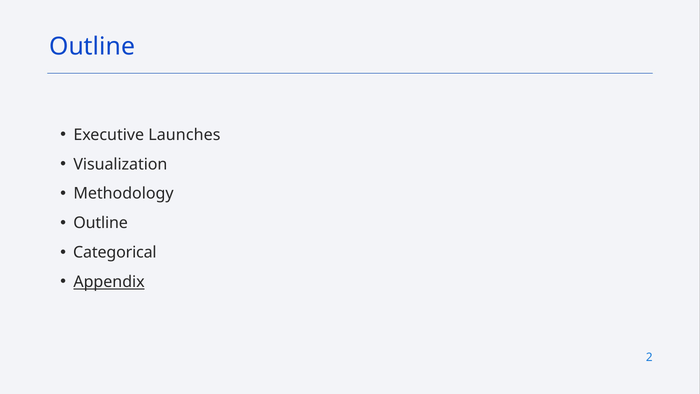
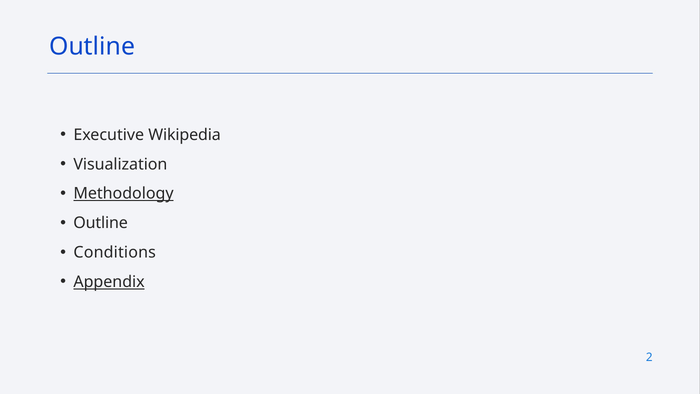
Launches: Launches -> Wikipedia (185, 135)
Methodology underline: none -> present (124, 194)
Categorical: Categorical -> Conditions (115, 252)
